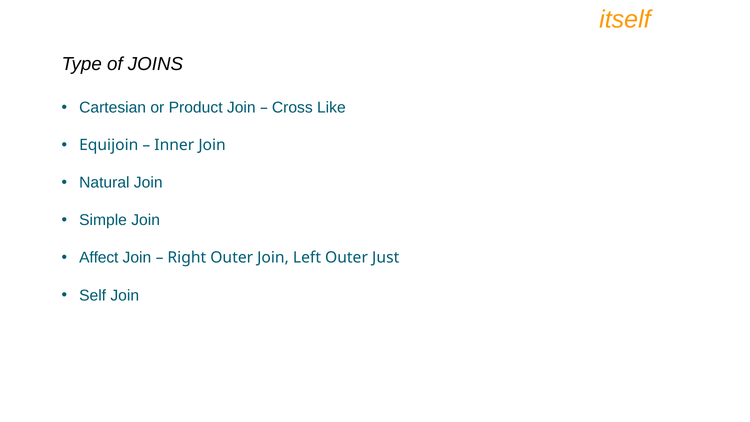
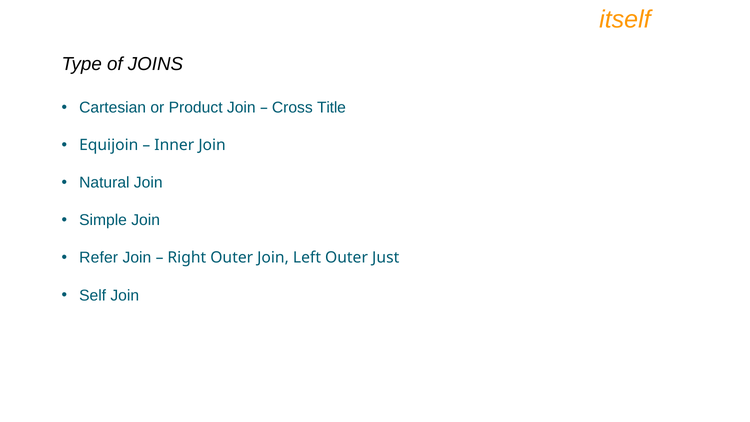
Like: Like -> Title (331, 108)
Affect: Affect -> Refer (99, 258)
